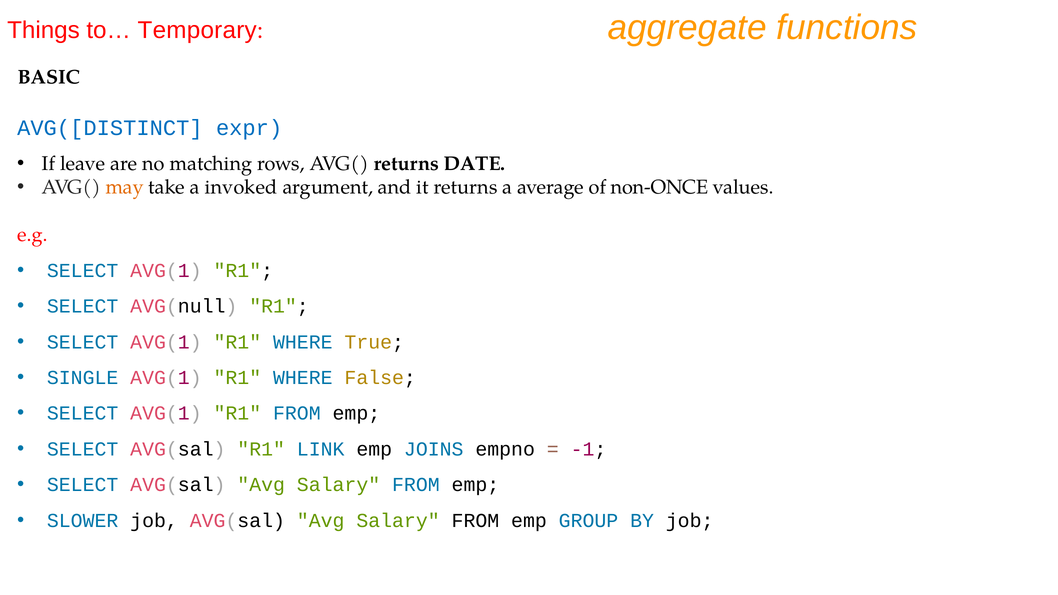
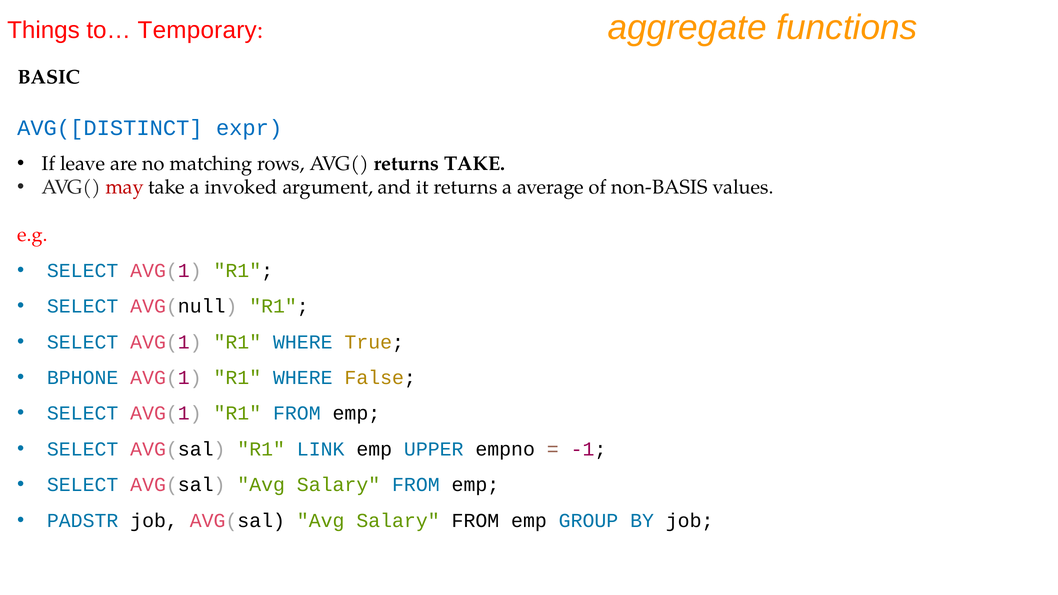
returns DATE: DATE -> TAKE (475, 164)
may colour: orange -> red (125, 187)
non-ONCE: non-ONCE -> non-BASIS (659, 187)
SINGLE: SINGLE -> BPHONE (83, 378)
JOINS: JOINS -> UPPER (434, 449)
SLOWER: SLOWER -> PADSTR (83, 521)
